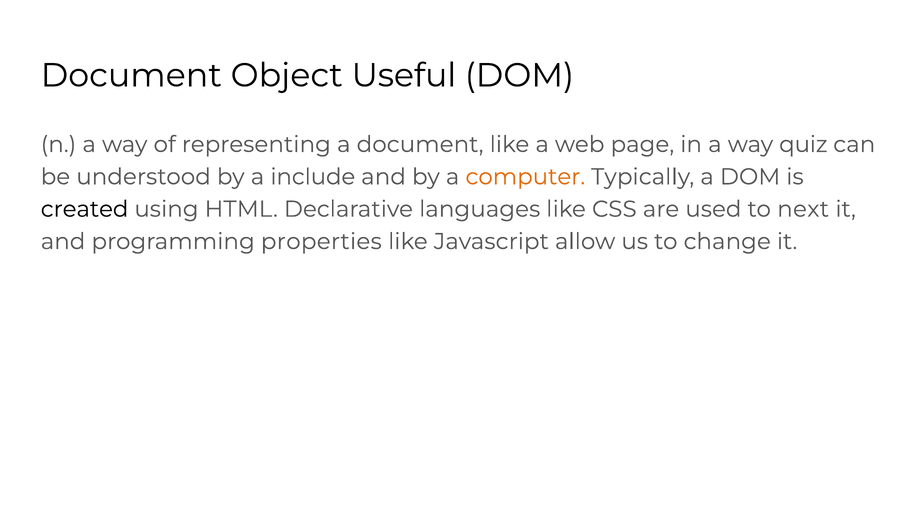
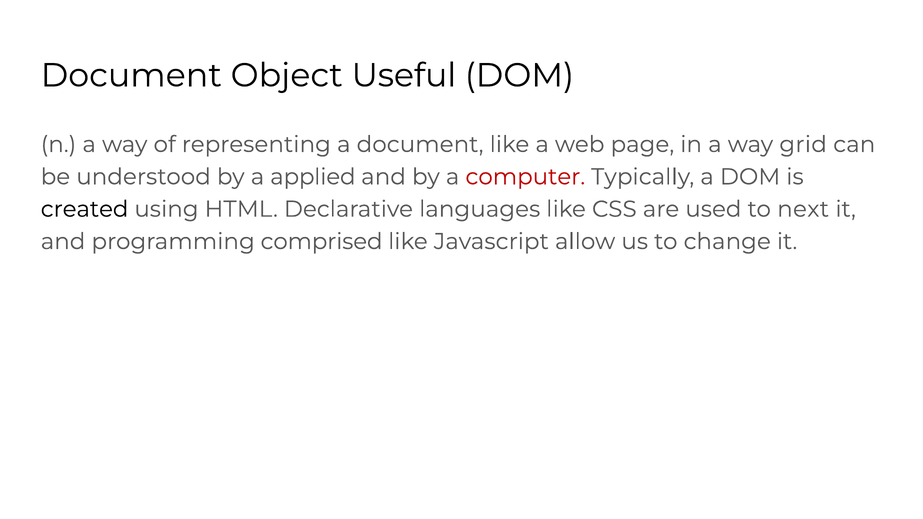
quiz: quiz -> grid (803, 144)
include: include -> applied (313, 177)
computer colour: orange -> red (525, 177)
properties: properties -> comprised (322, 242)
